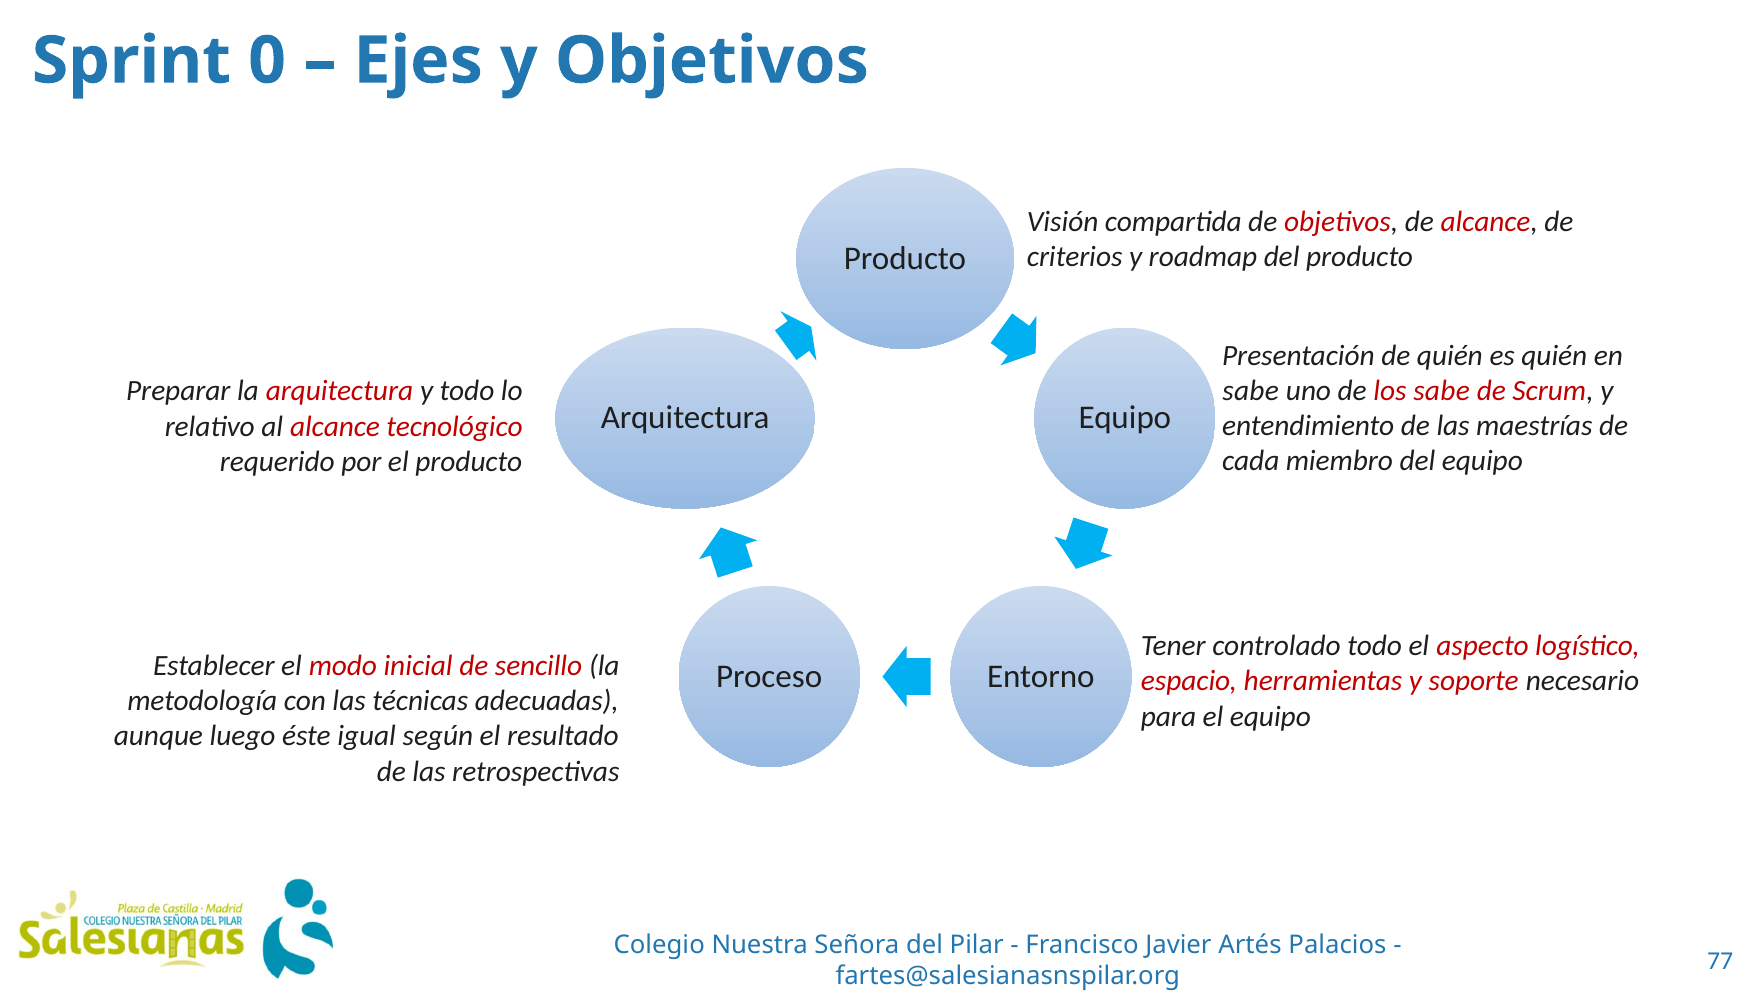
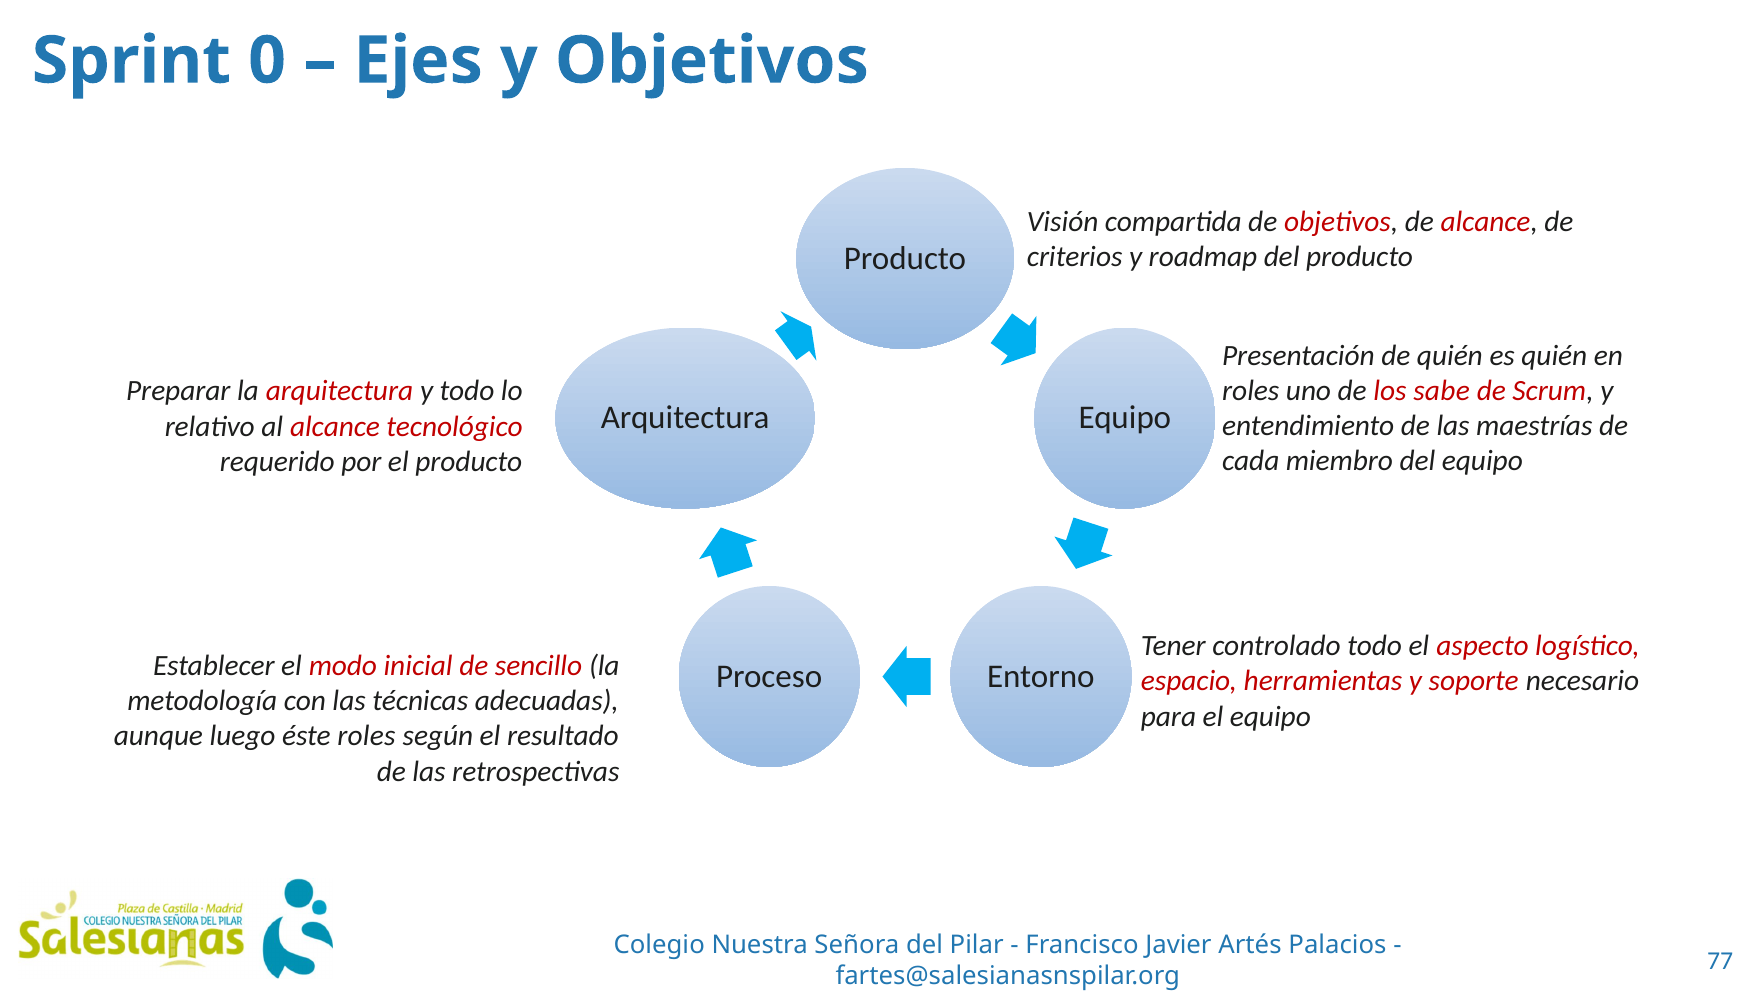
sabe: sabe -> roles (1251, 391)
éste igual: igual -> roles (366, 736)
